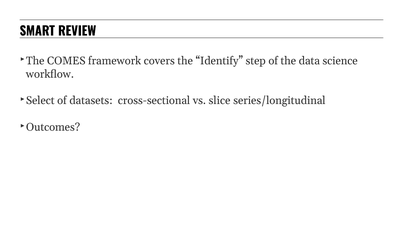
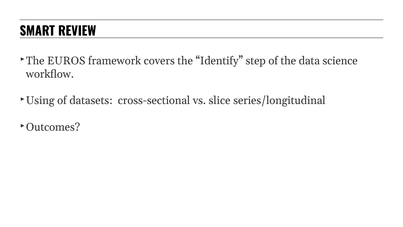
COMES: COMES -> EUROS (66, 61)
Select: Select -> Using (40, 100)
